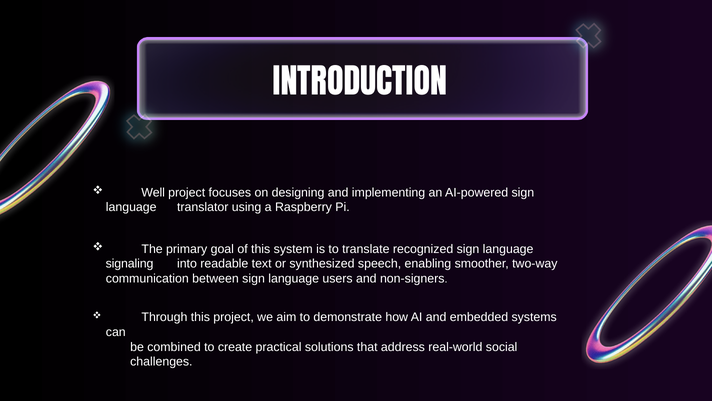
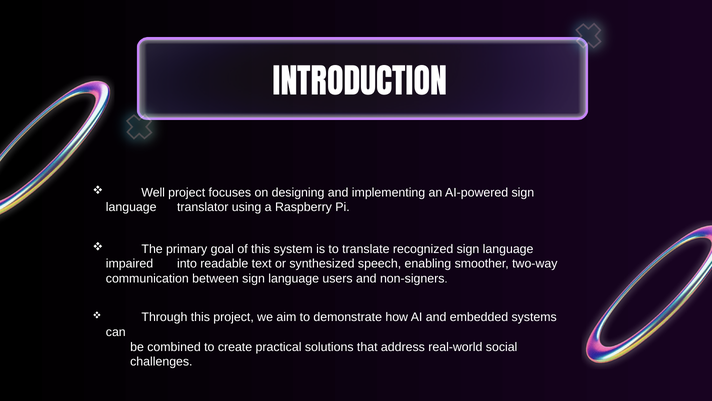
signaling: signaling -> impaired (130, 263)
